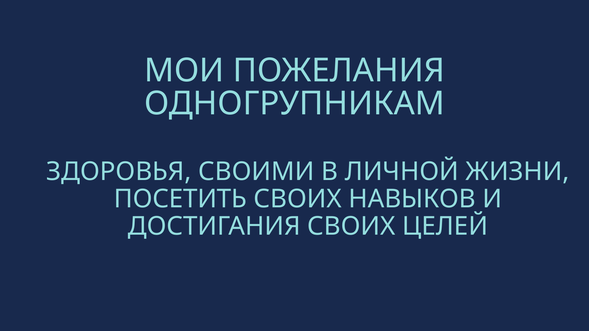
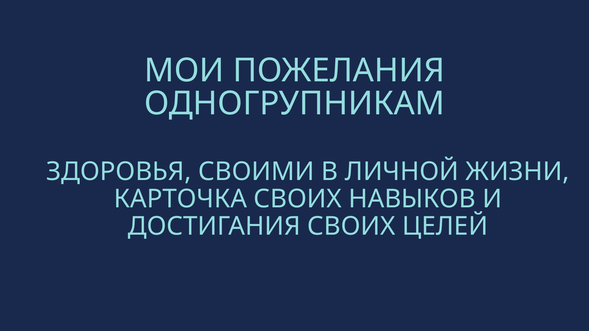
ПОСЕТИТЬ: ПОСЕТИТЬ -> КАРТОЧКА (180, 199)
